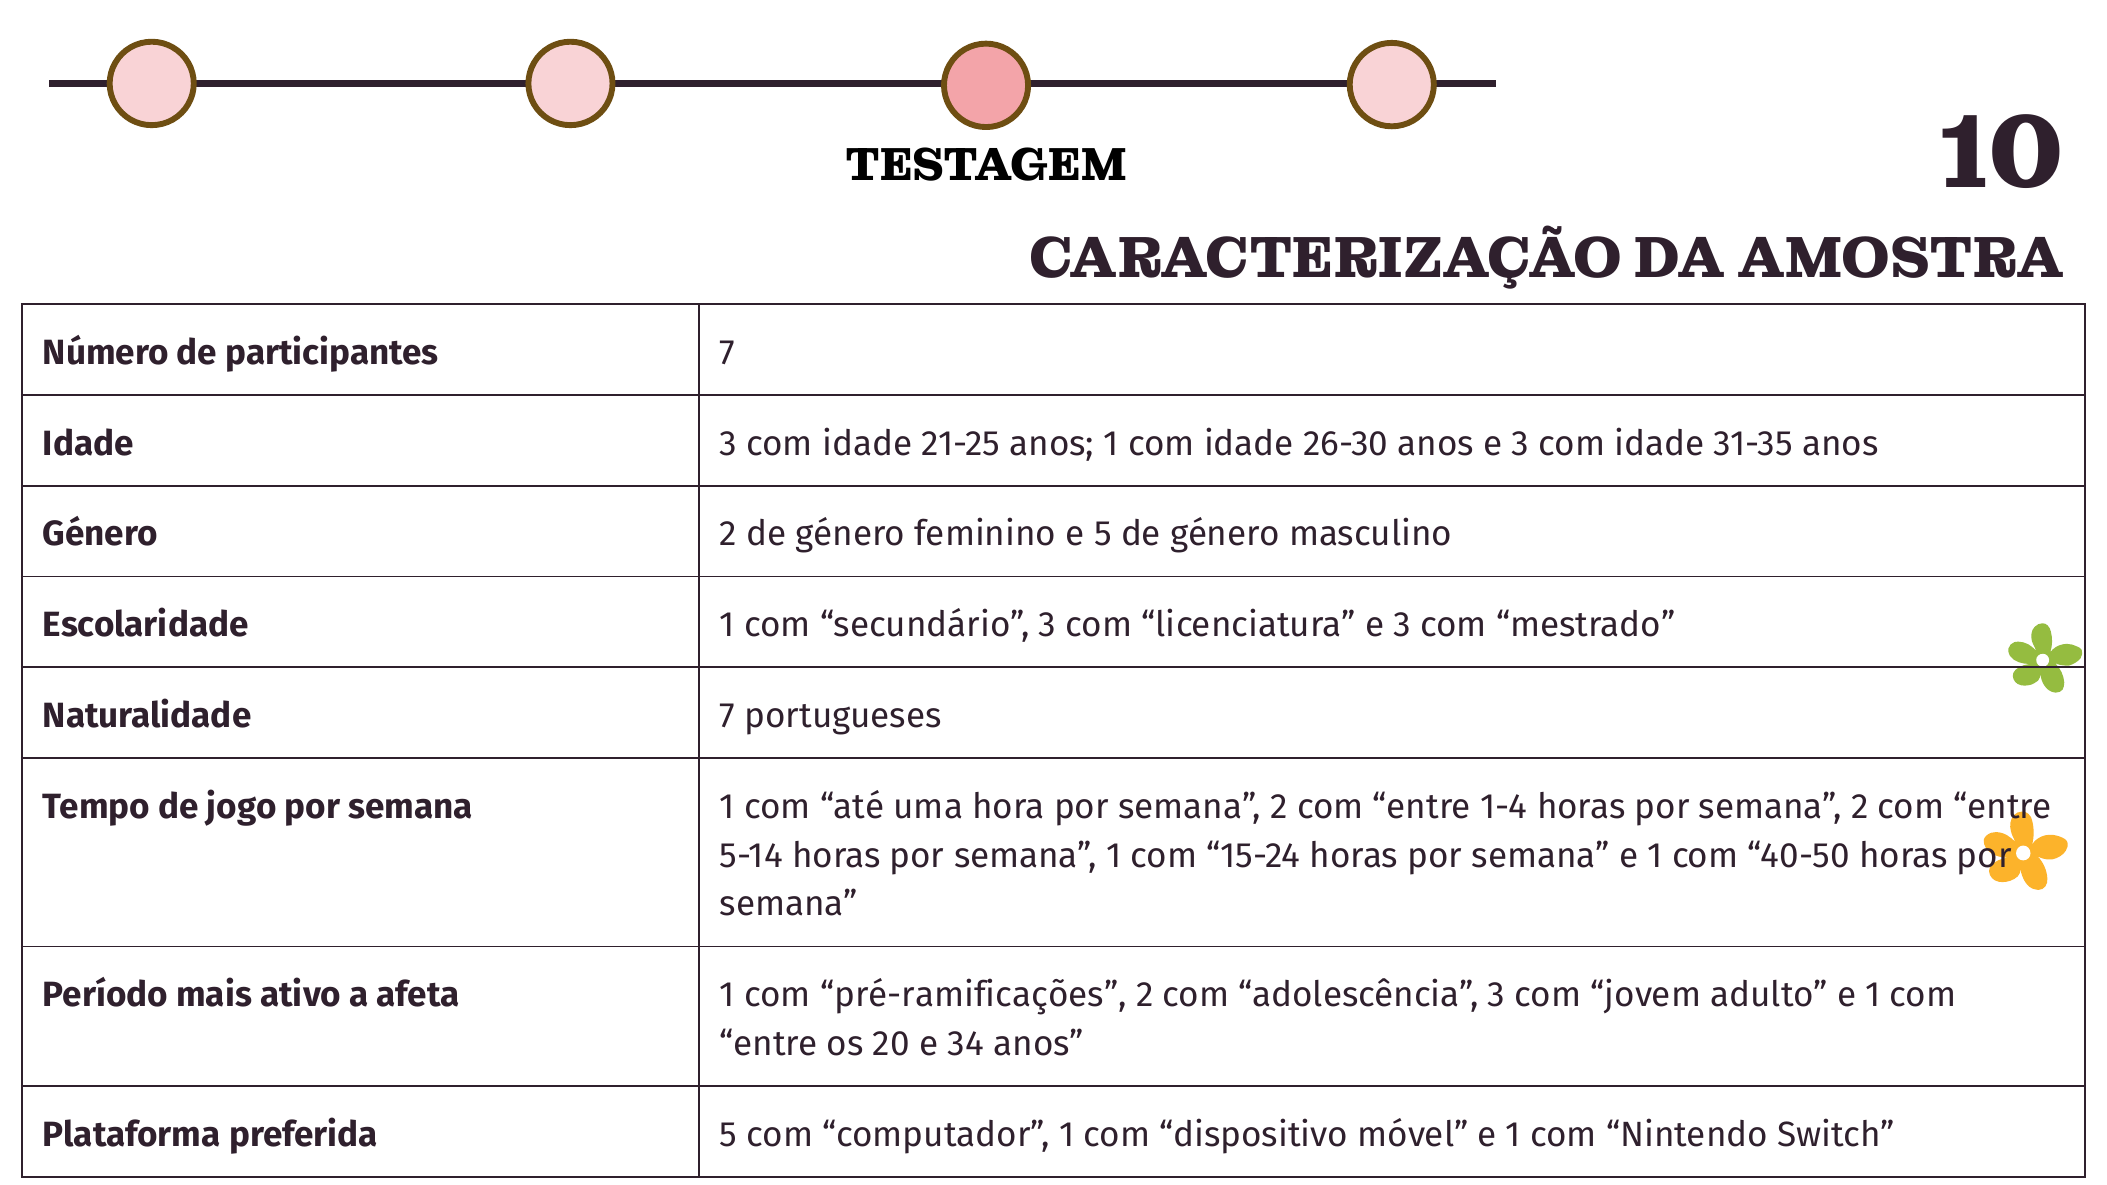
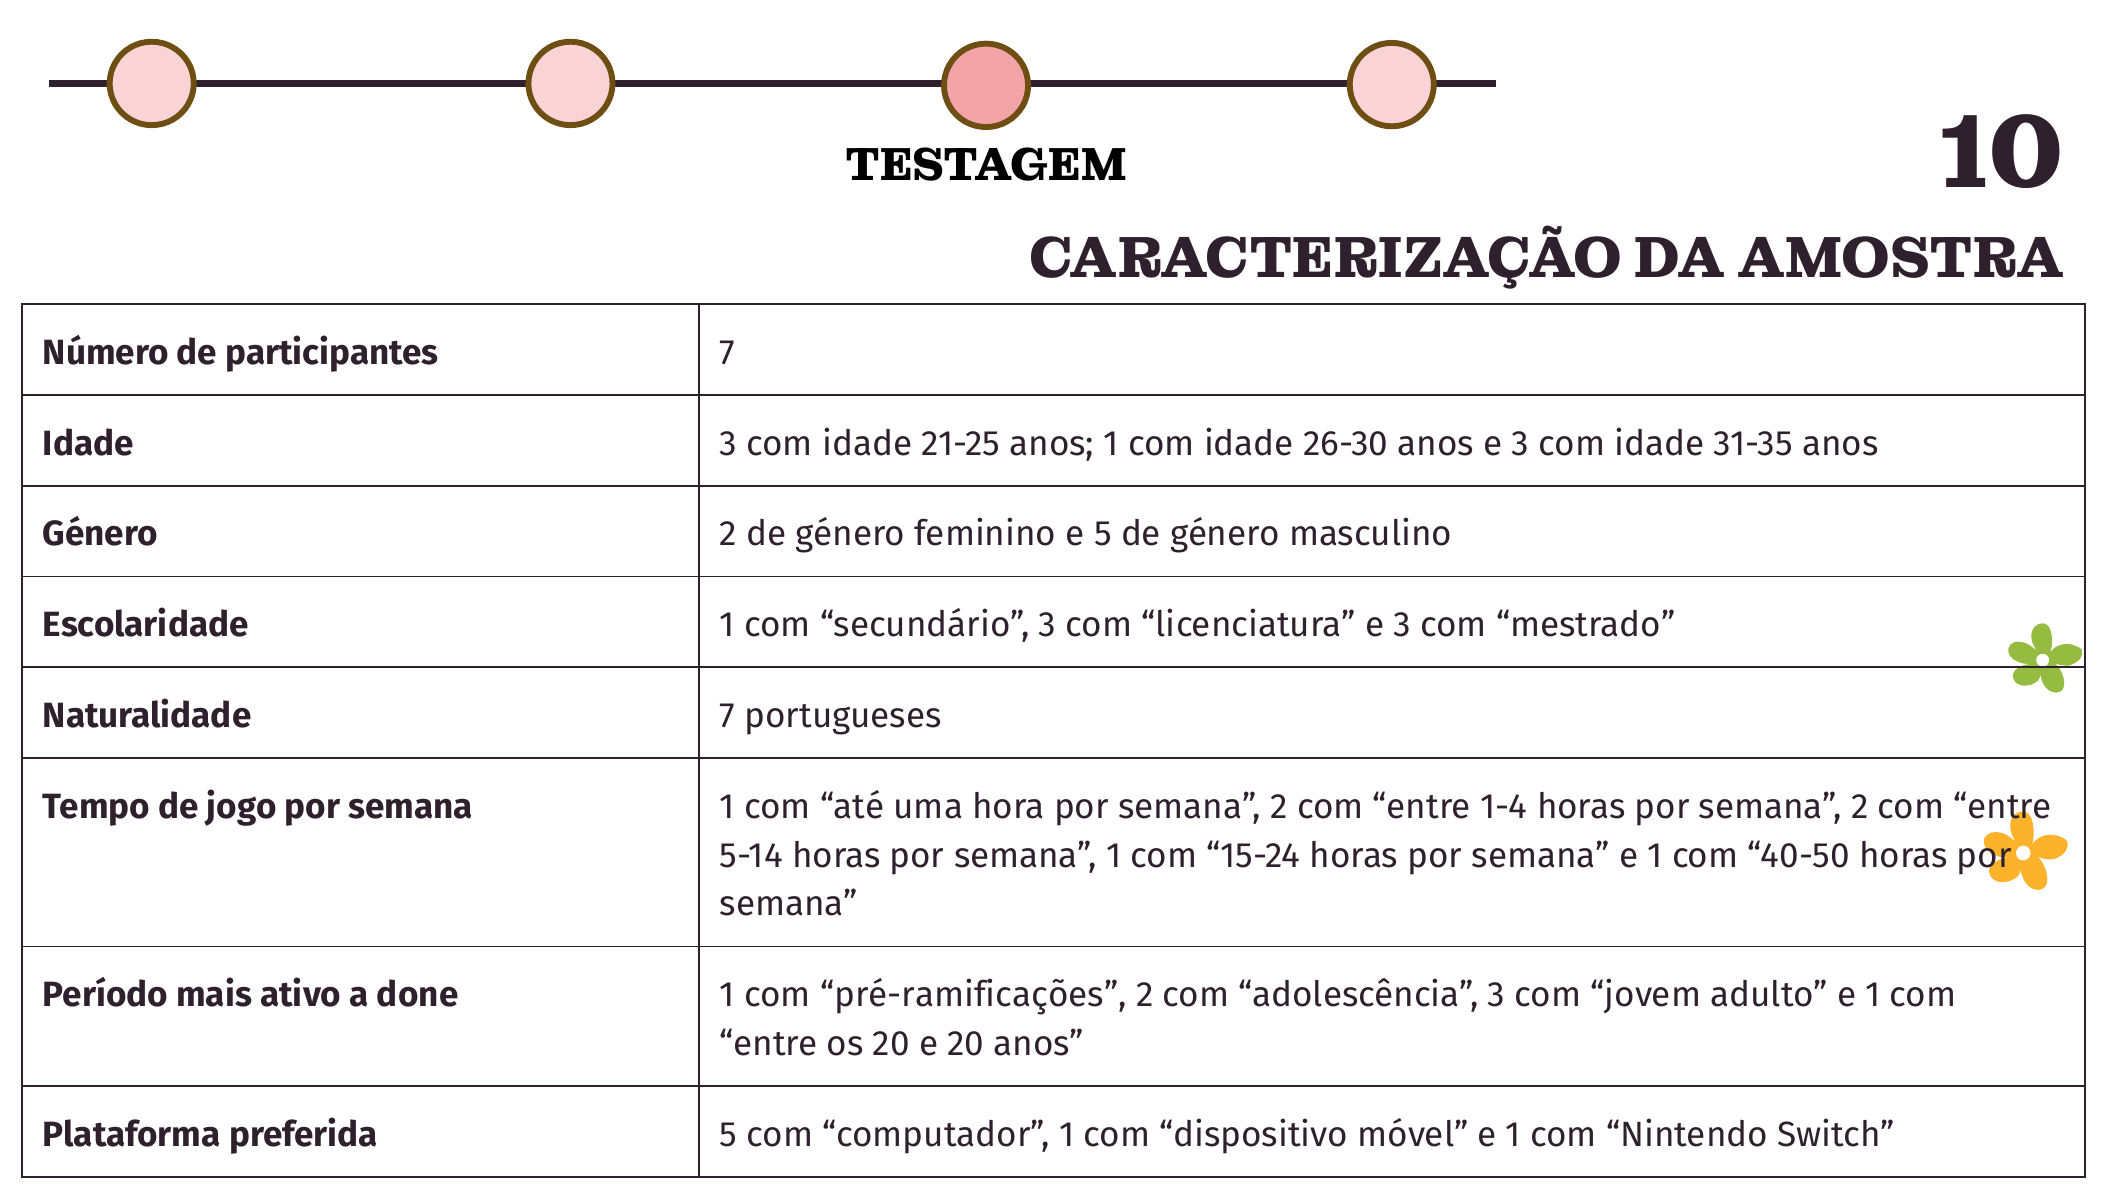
a afeta: afeta -> done (418, 995)
e 34: 34 -> 20 (966, 1044)
